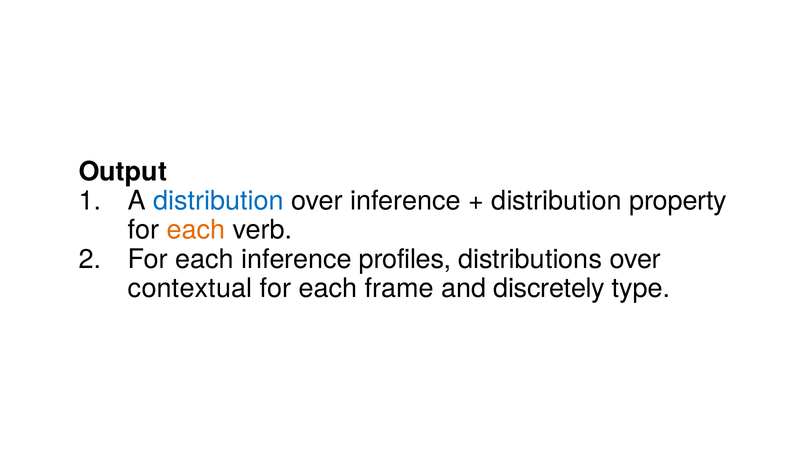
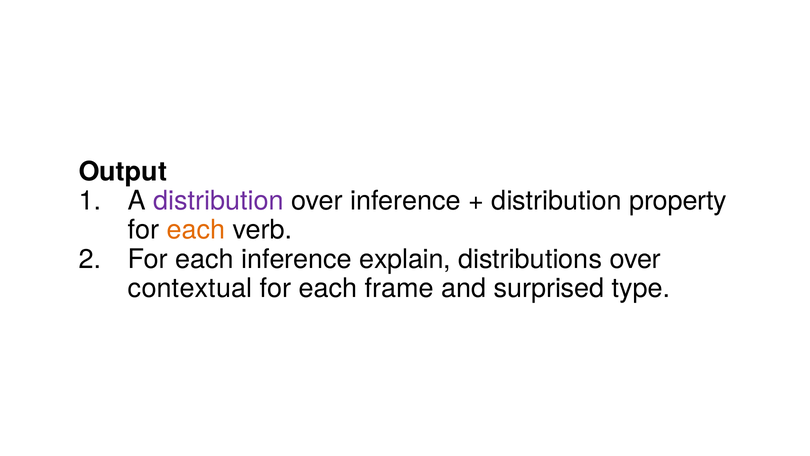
distribution colour: blue -> purple (219, 201)
profiles: profiles -> explain (405, 259)
discretely: discretely -> surprised (549, 288)
